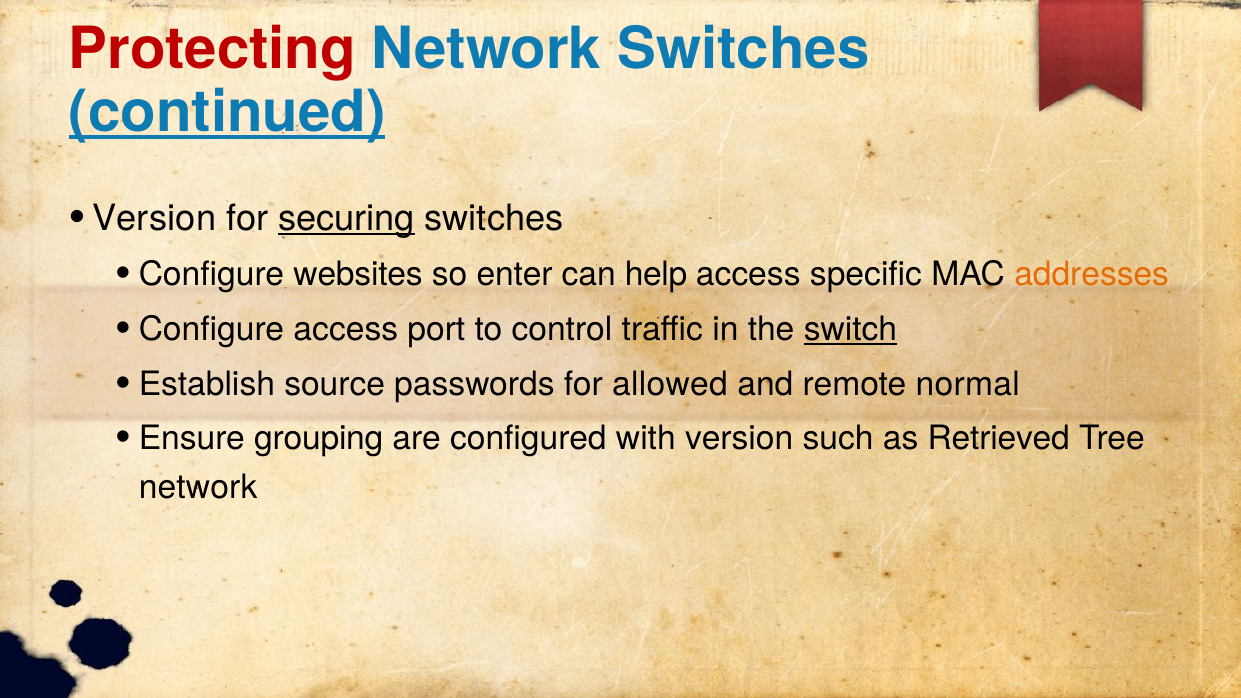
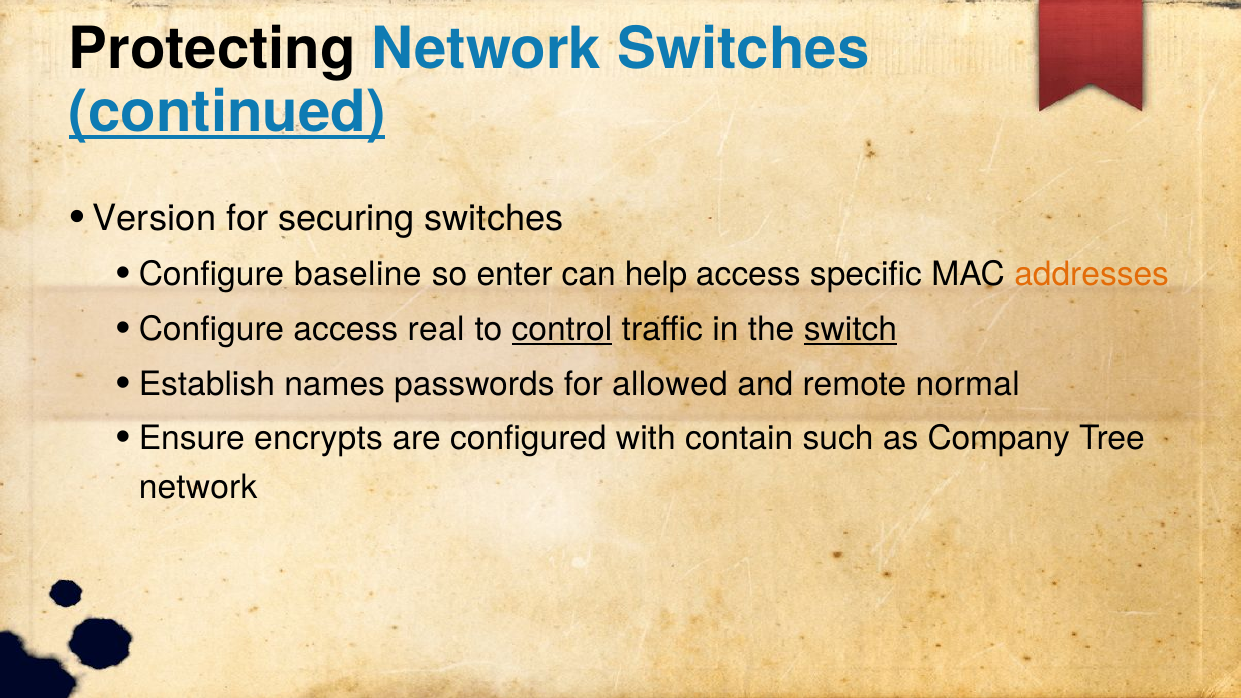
Protecting colour: red -> black (212, 49)
securing underline: present -> none (347, 218)
websites: websites -> baseline (358, 274)
port: port -> real (436, 329)
control underline: none -> present (562, 329)
source: source -> names (335, 384)
grouping: grouping -> encrypts (319, 439)
with version: version -> contain (739, 439)
Retrieved: Retrieved -> Company (999, 439)
